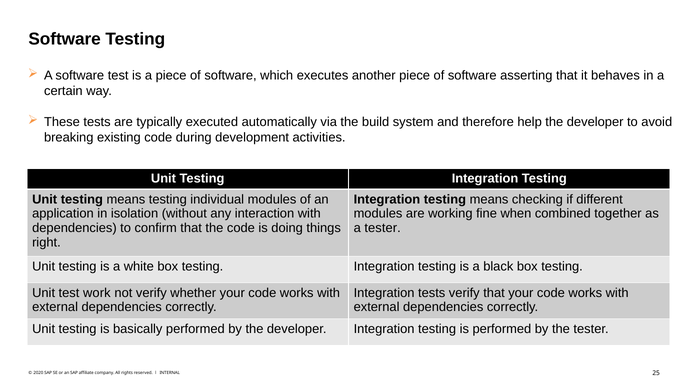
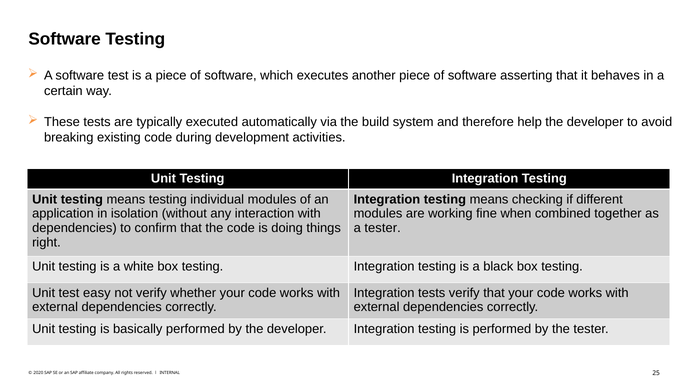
work: work -> easy (97, 293)
